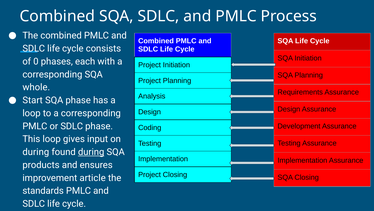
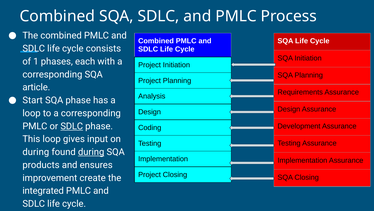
0: 0 -> 1 (36, 61)
whole: whole -> article (36, 87)
SDLC underline: none -> present (72, 126)
article: article -> create (93, 177)
standards: standards -> integrated (43, 190)
